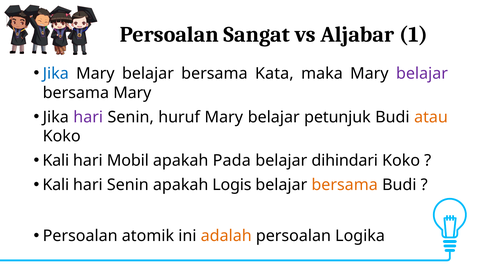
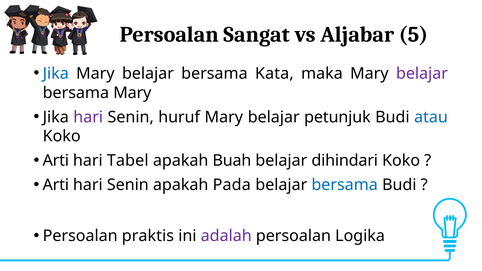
1: 1 -> 5 (414, 35)
atau colour: orange -> blue (431, 117)
Kali: Kali -> Arti (56, 161)
Mobil: Mobil -> Tabel (128, 161)
Pada: Pada -> Buah (232, 161)
Kali: Kali -> Arti (56, 185)
Logis: Logis -> Pada (232, 185)
bersama colour: orange -> blue (345, 185)
atomik: atomik -> praktis (148, 236)
adalah colour: orange -> purple (226, 236)
